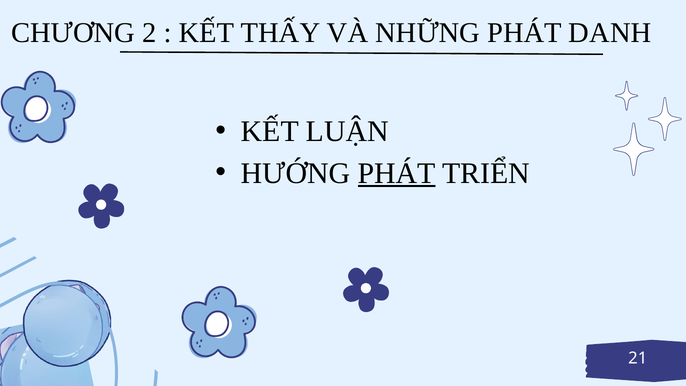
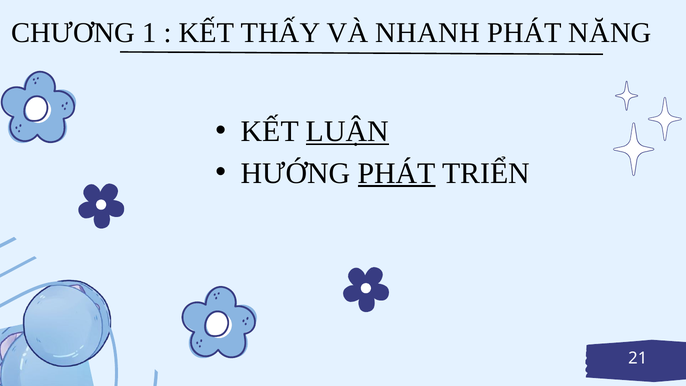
2: 2 -> 1 (149, 33)
NHỮNG: NHỮNG -> NHANH (428, 33)
DANH: DANH -> NĂNG (610, 33)
LUẬN underline: none -> present (347, 131)
